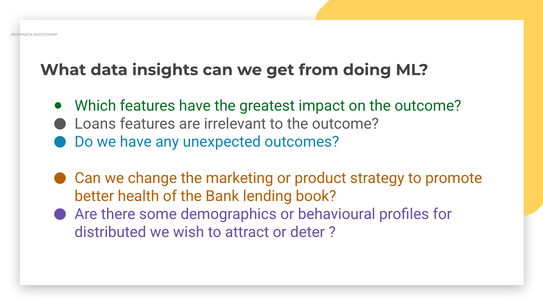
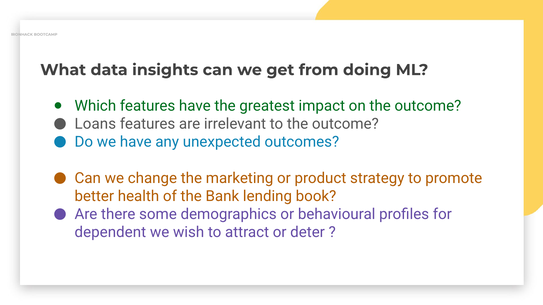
distributed: distributed -> dependent (110, 233)
